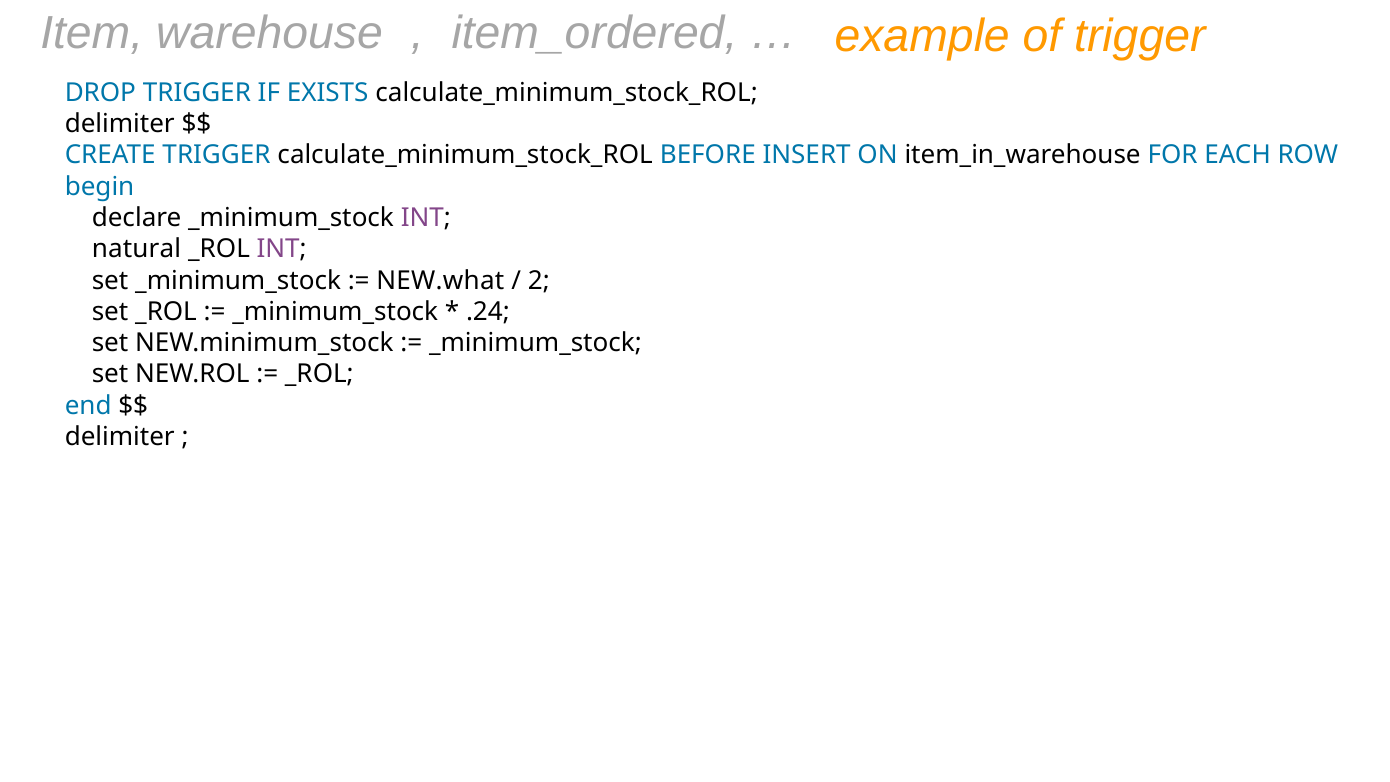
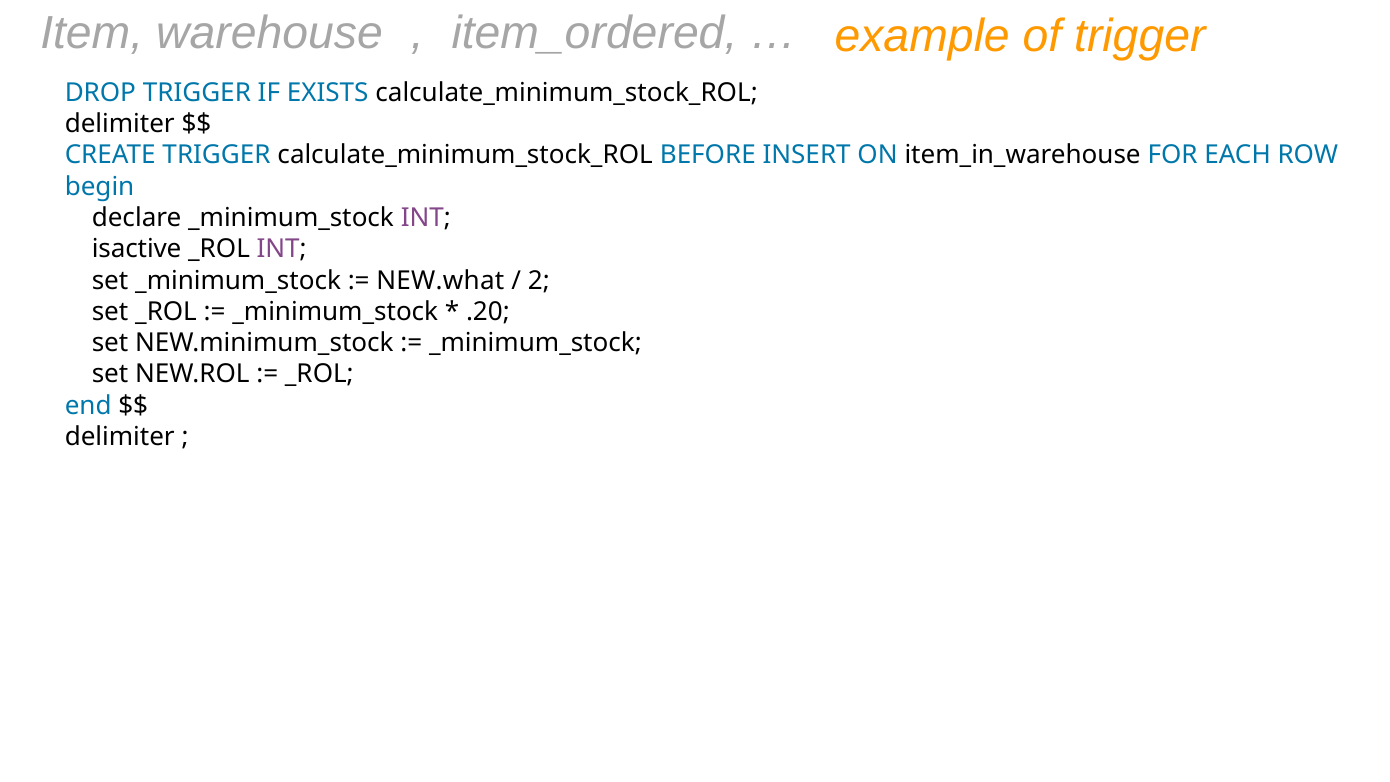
natural: natural -> isactive (137, 249)
.24: .24 -> .20 (488, 312)
